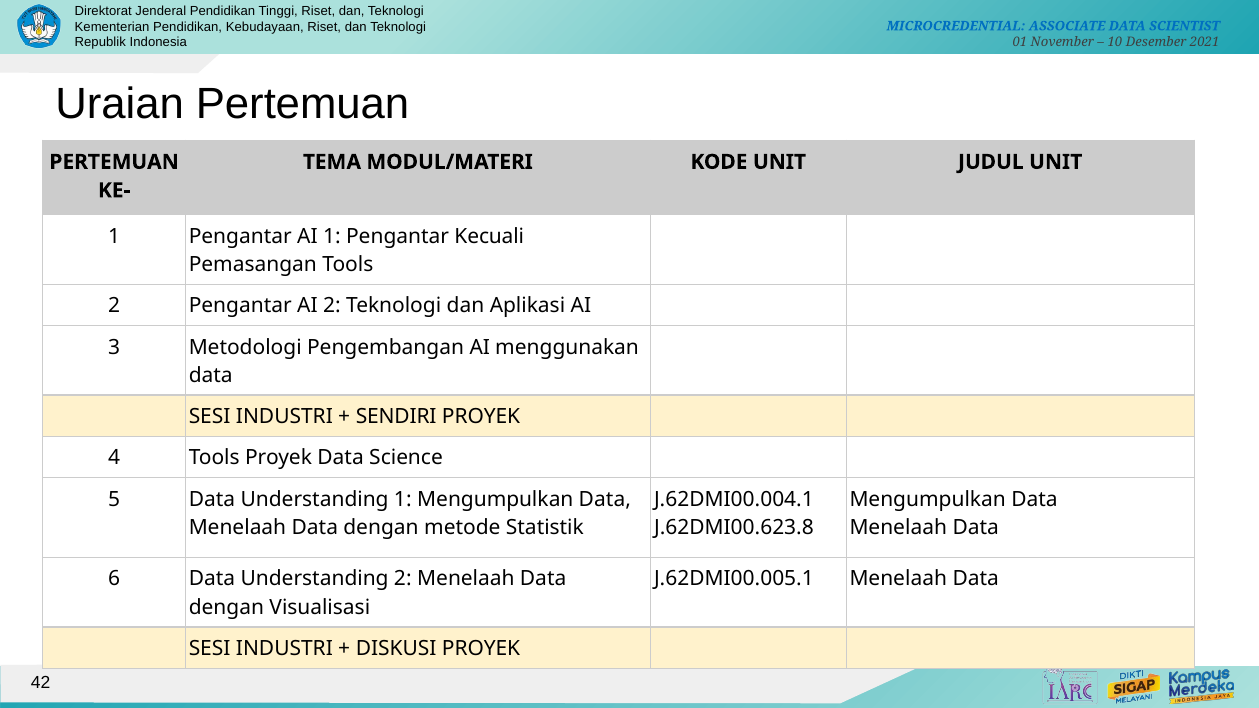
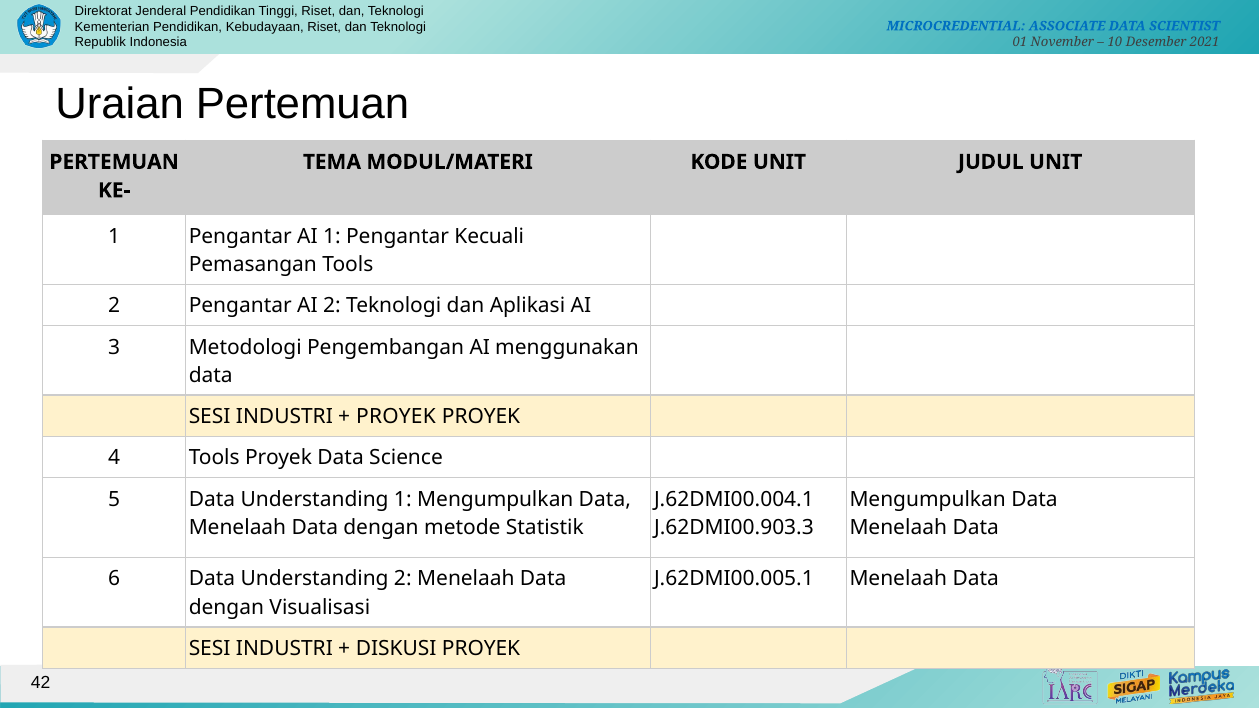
SENDIRI: SENDIRI -> PROYEK (396, 417)
J.62DMI00.623.8: J.62DMI00.623.8 -> J.62DMI00.903.3 (734, 528)
